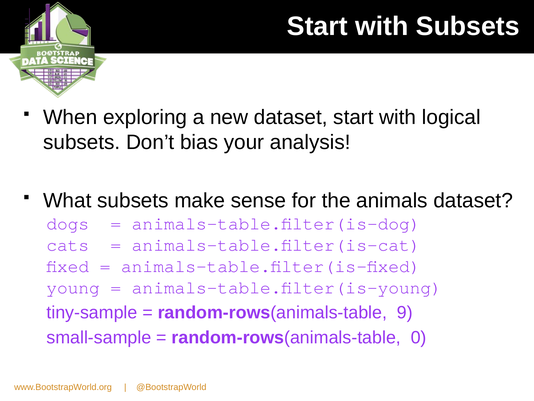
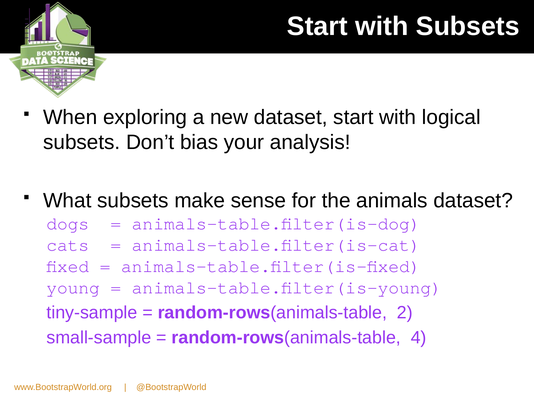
9: 9 -> 2 (405, 312)
0: 0 -> 4 (419, 337)
